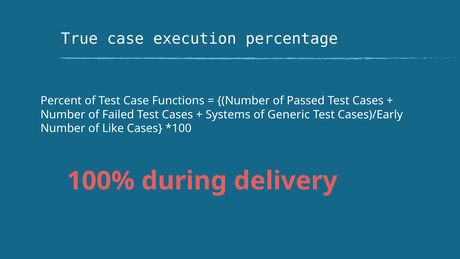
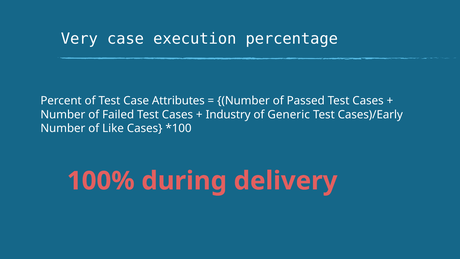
True: True -> Very (79, 39)
Functions: Functions -> Attributes (178, 101)
Systems: Systems -> Industry (228, 115)
